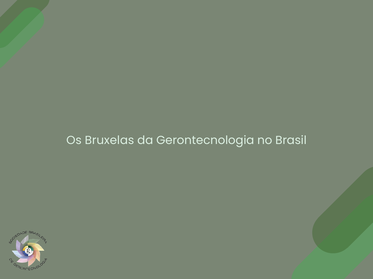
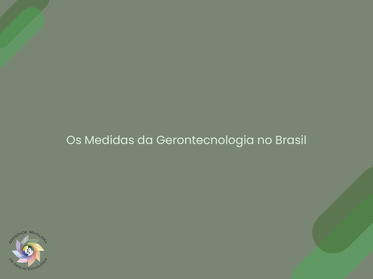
Bruxelas: Bruxelas -> Medidas (110, 141)
